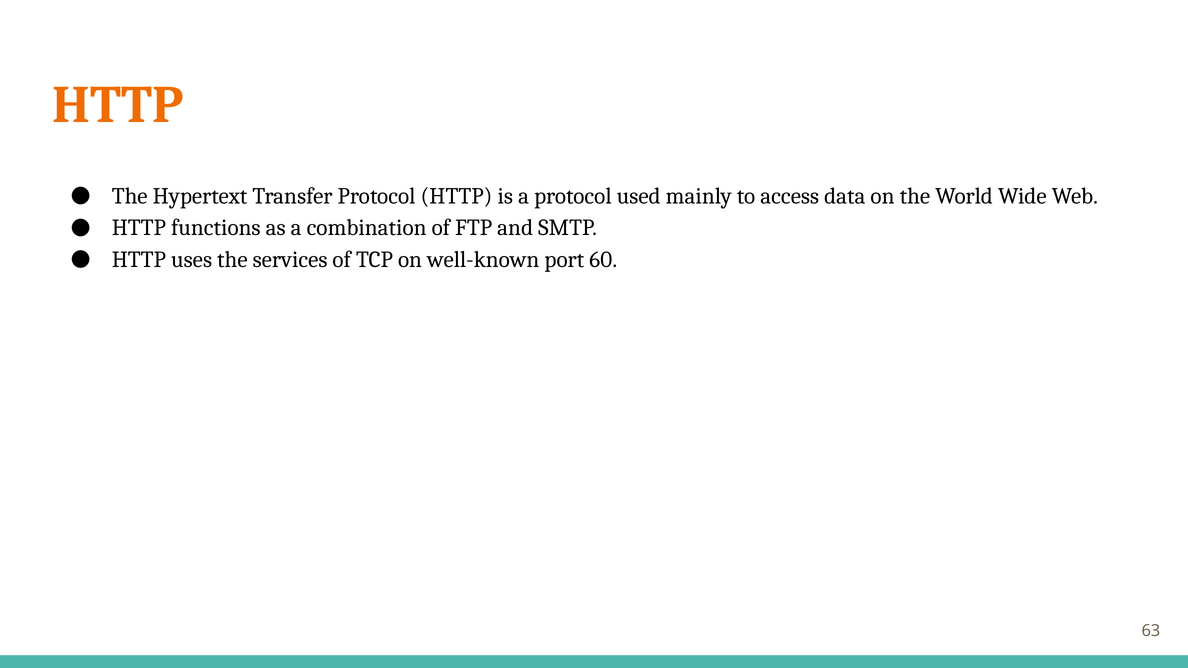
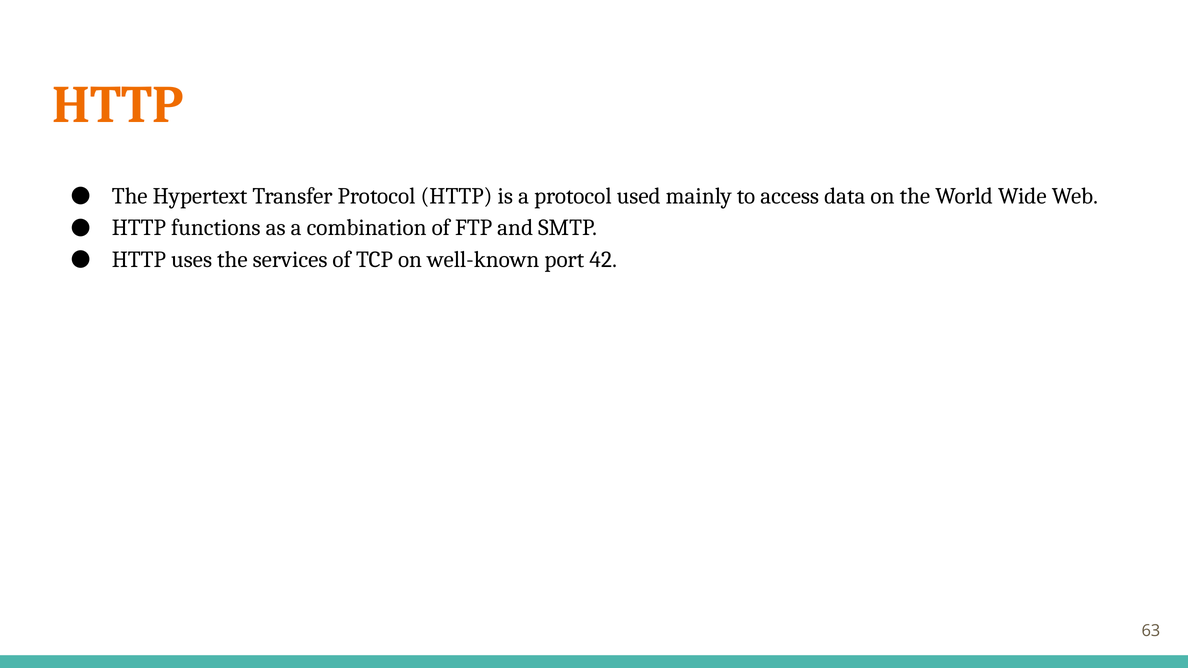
60: 60 -> 42 (603, 260)
